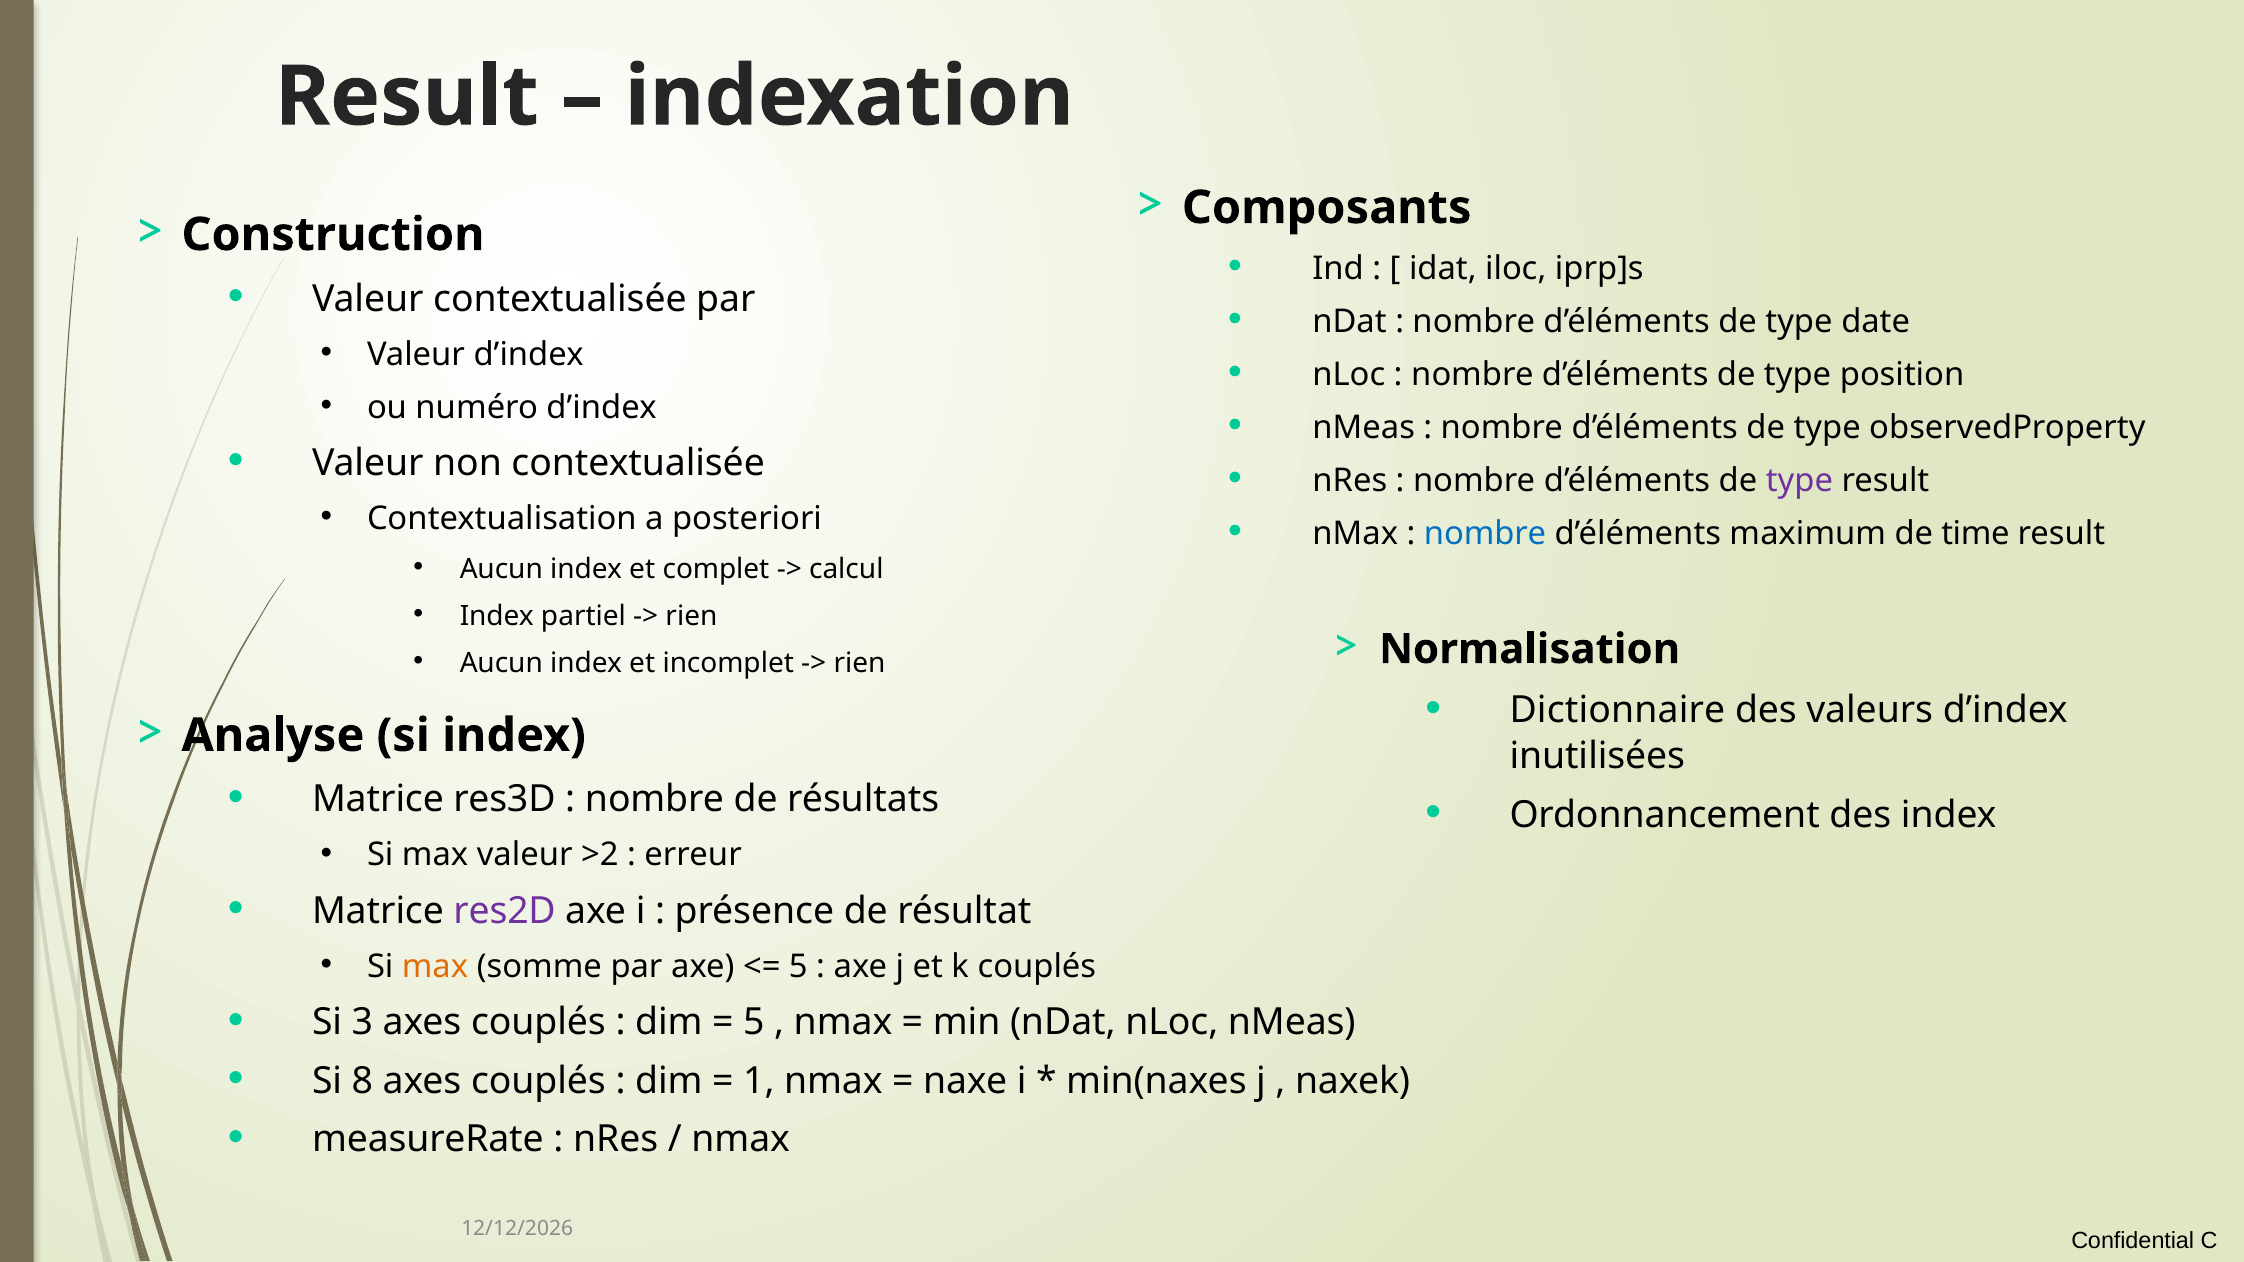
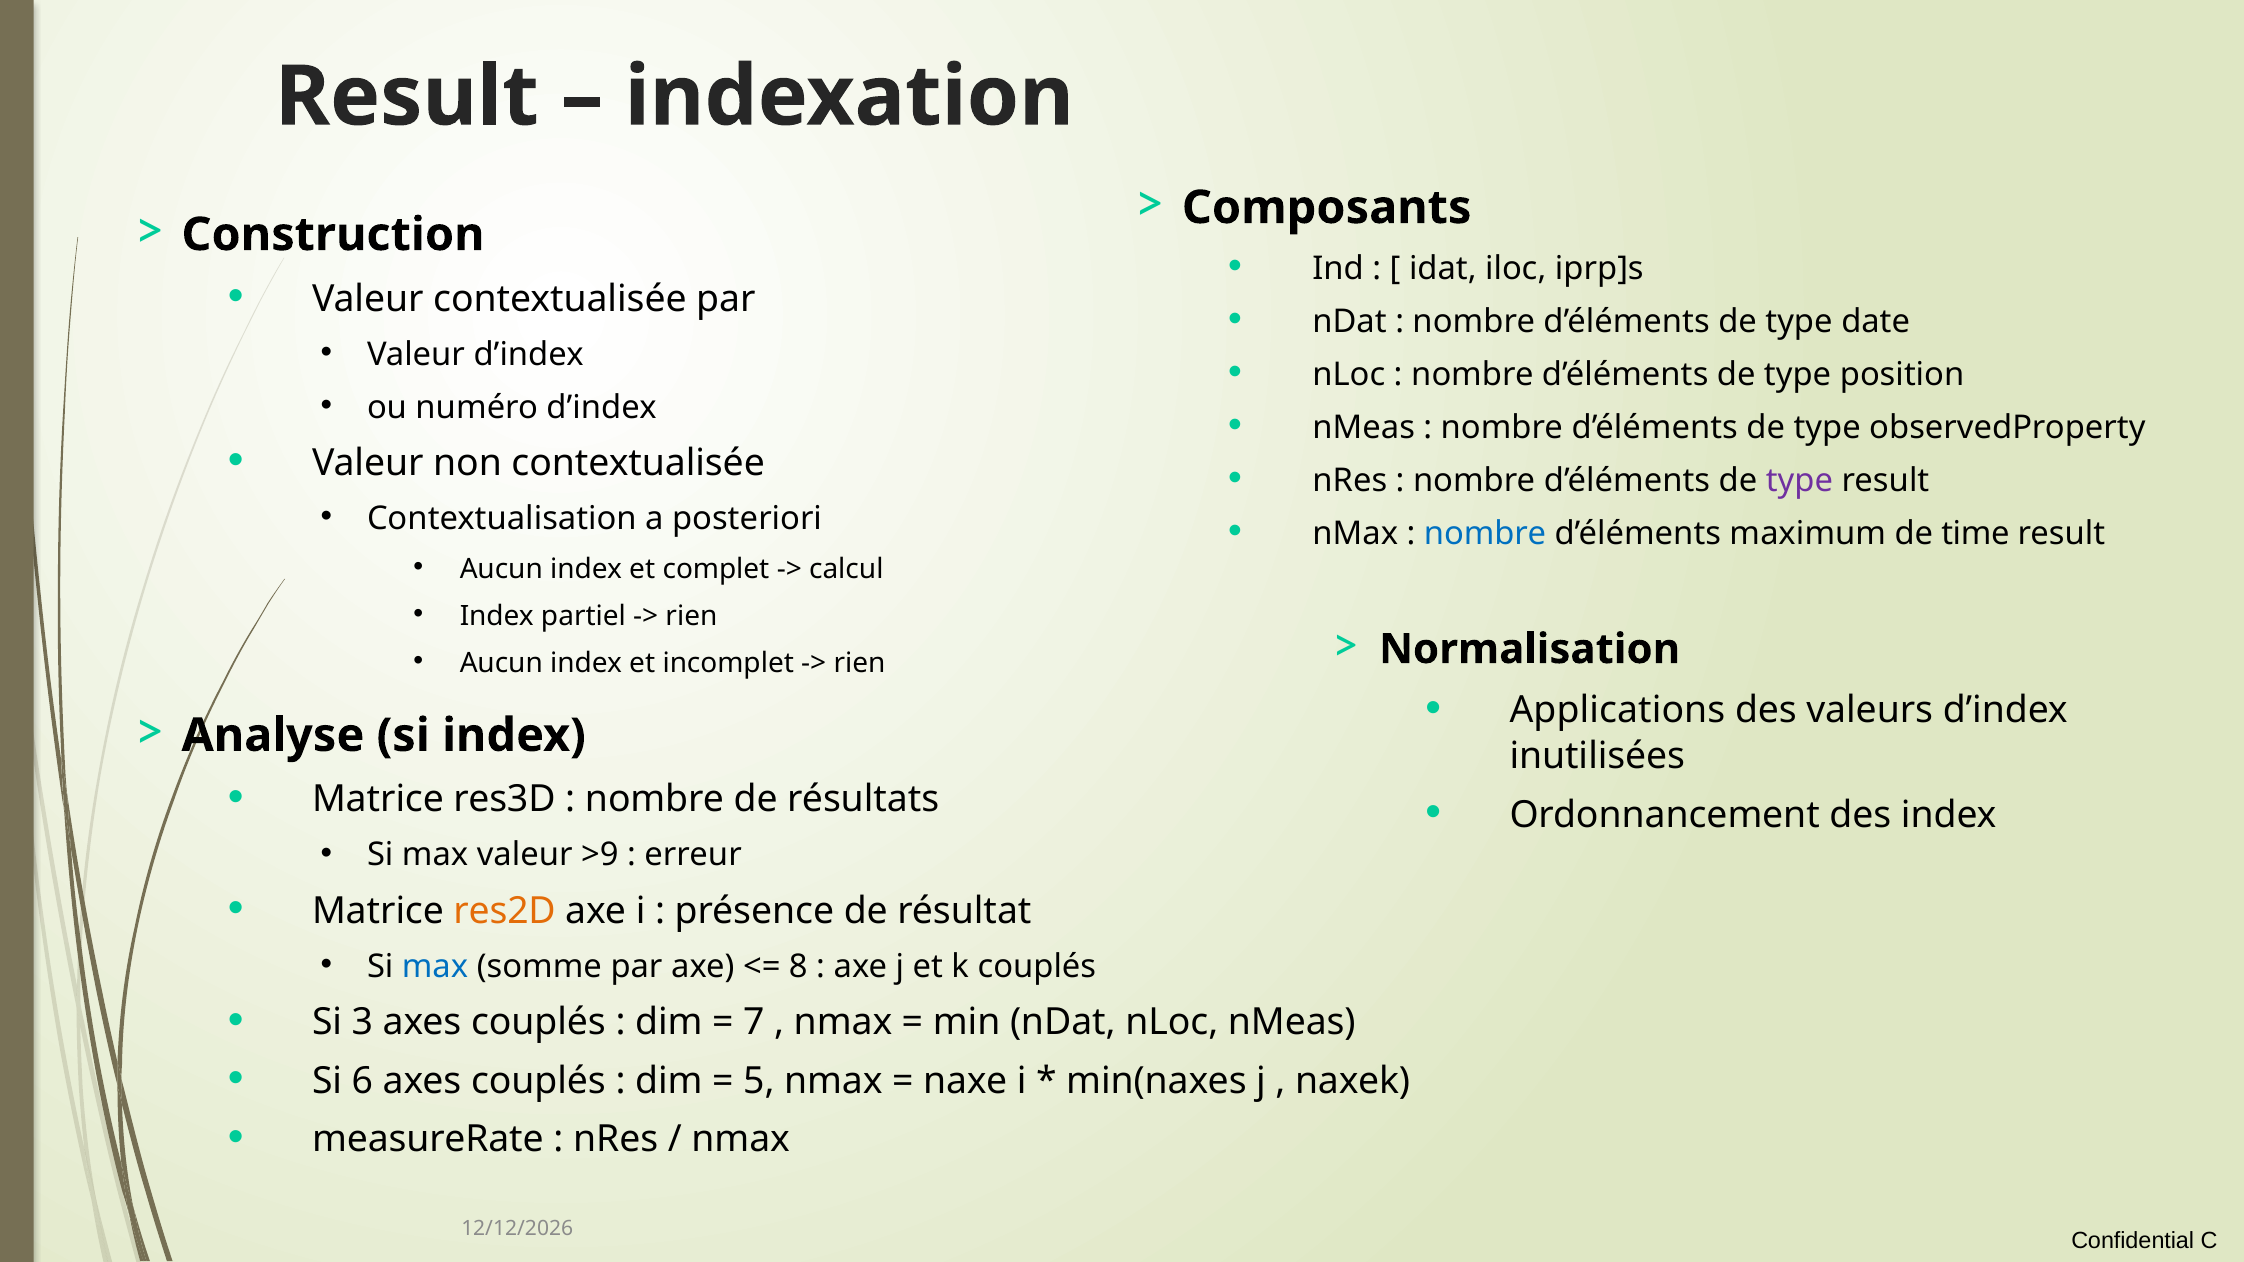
Dictionnaire: Dictionnaire -> Applications (1617, 711)
>2: >2 -> >9 (600, 855)
res2D colour: purple -> orange (505, 911)
max colour: orange -> blue (435, 967)
5: 5 -> 8 (798, 967)
5: 5 -> 7 (754, 1023)
8: 8 -> 6 (362, 1081)
1: 1 -> 5 (759, 1081)
